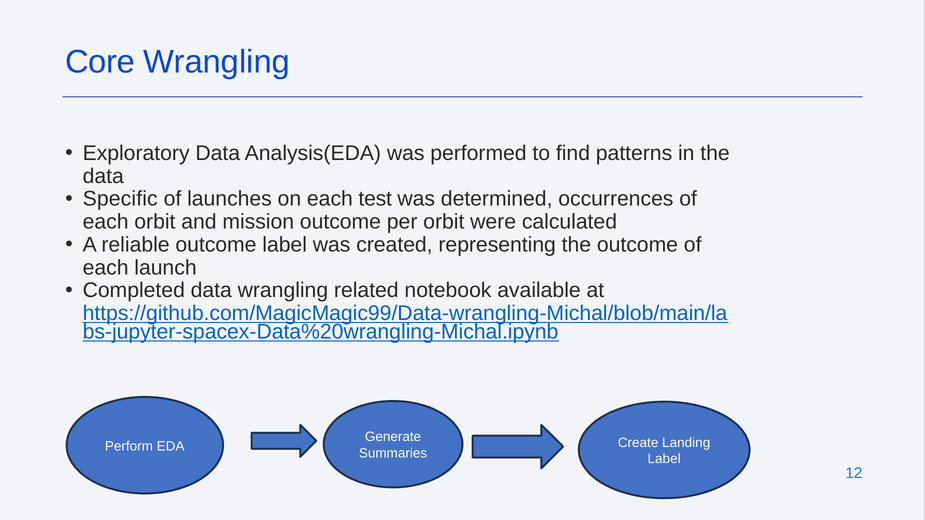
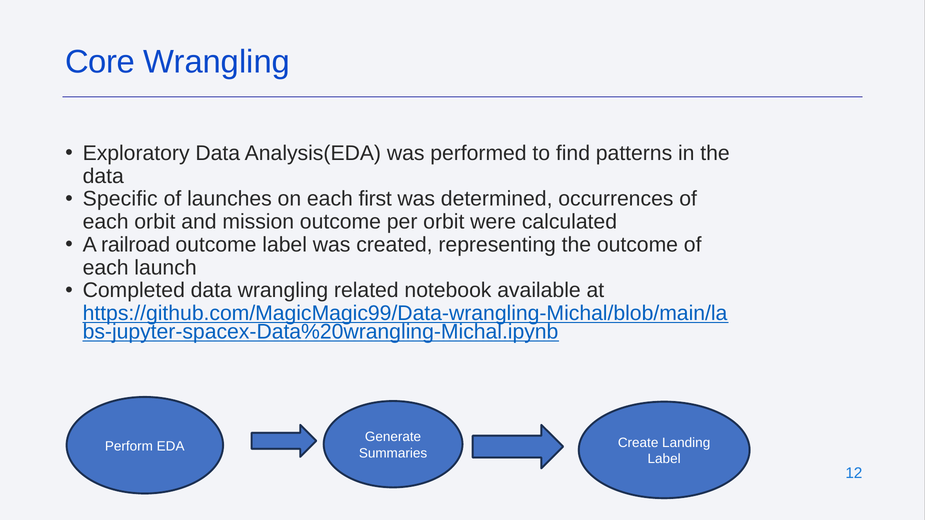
test: test -> first (375, 199)
reliable: reliable -> railroad (136, 245)
